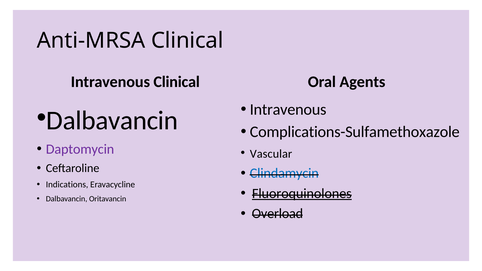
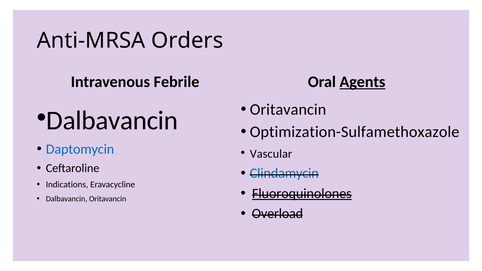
Anti-MRSA Clinical: Clinical -> Orders (187, 40)
Intravenous Clinical: Clinical -> Febrile (177, 82)
Agents underline: none -> present (362, 82)
Intravenous: Intravenous -> Oritavancin (288, 109)
Complications-Sulfamethoxazole: Complications-Sulfamethoxazole -> Optimization-Sulfamethoxazole (355, 132)
Daptomycin colour: purple -> blue (80, 149)
